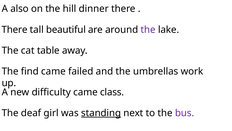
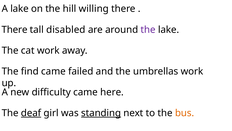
A also: also -> lake (20, 9)
dinner: dinner -> willing (94, 9)
beautiful: beautiful -> disabled (66, 30)
cat table: table -> work (48, 50)
class: class -> here (112, 92)
deaf underline: none -> present (31, 113)
bus colour: purple -> orange (185, 113)
